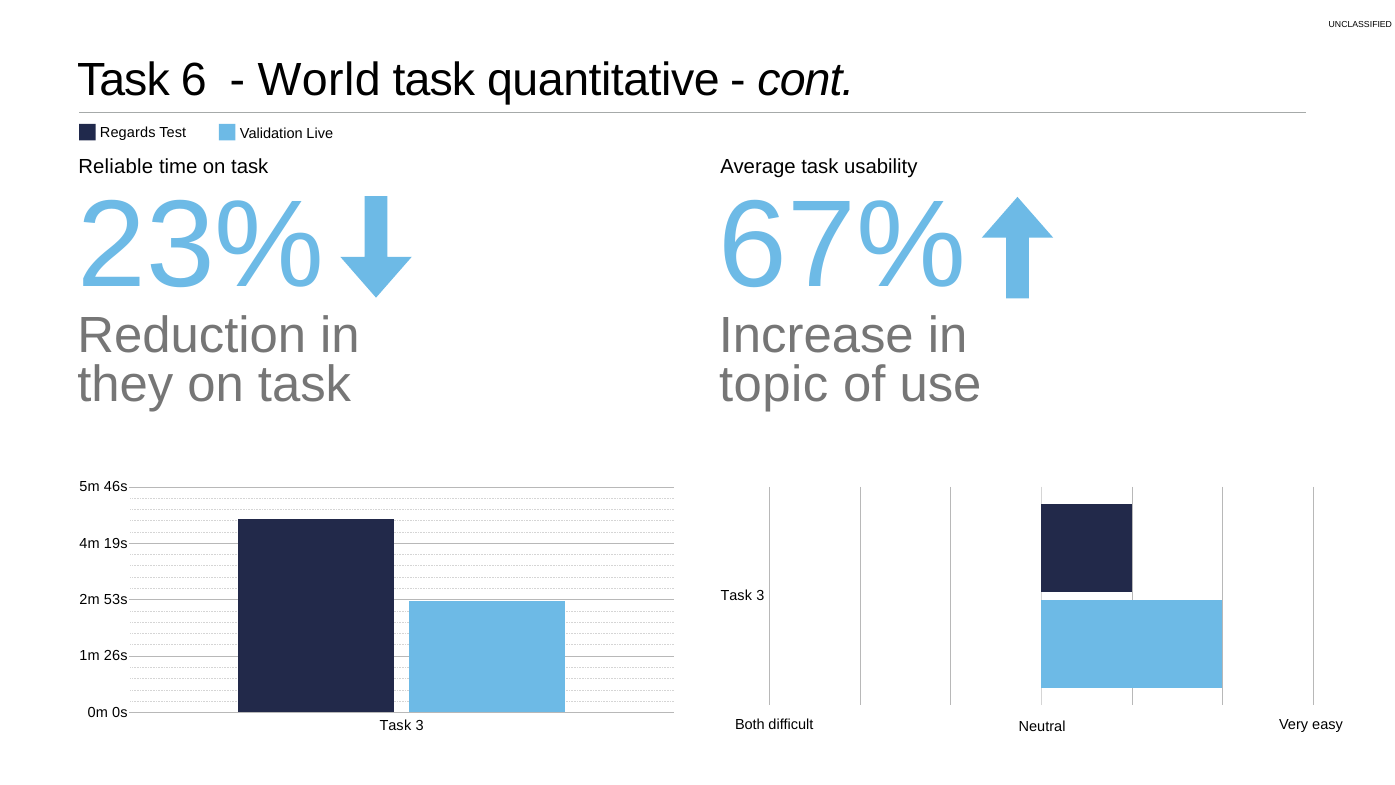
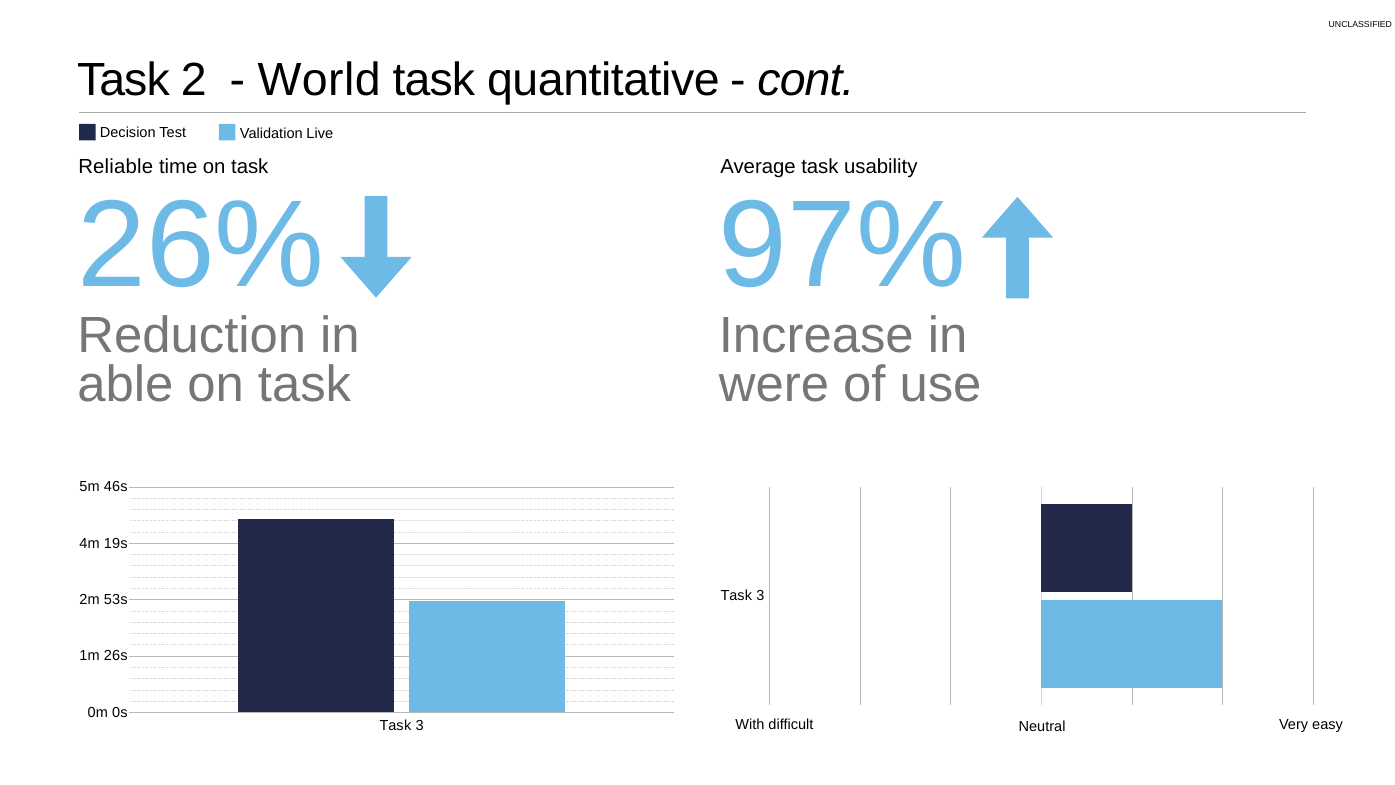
Task 6: 6 -> 2 (194, 80)
Regards: Regards -> Decision (128, 133)
23%: 23% -> 26% (201, 246)
67%: 67% -> 97% (842, 246)
they: they -> able (125, 385)
topic: topic -> were (774, 385)
Both: Both -> With (750, 724)
